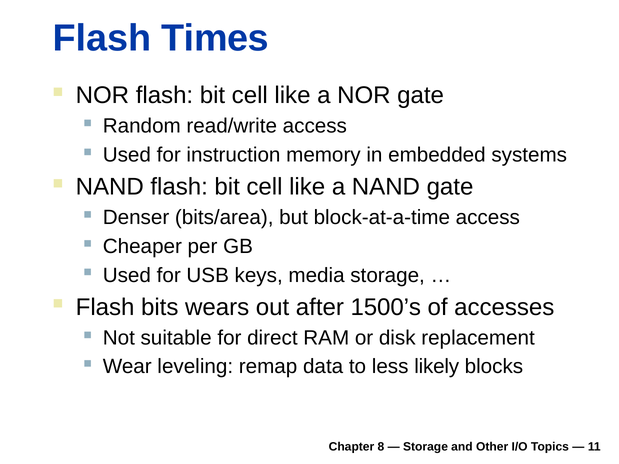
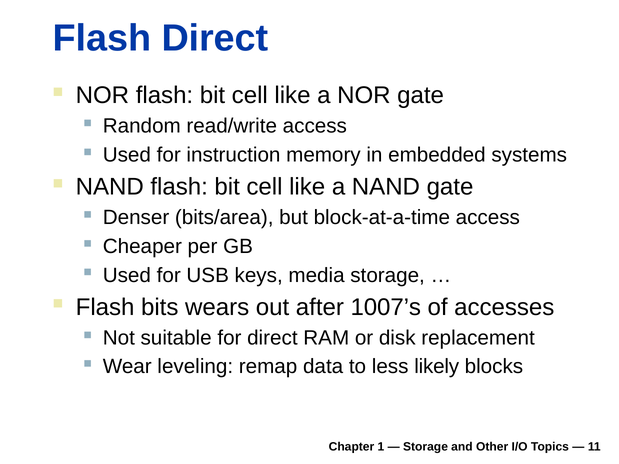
Flash Times: Times -> Direct (215, 38)
1500’s: 1500’s -> 1007’s (386, 307)
8: 8 -> 1 (381, 447)
